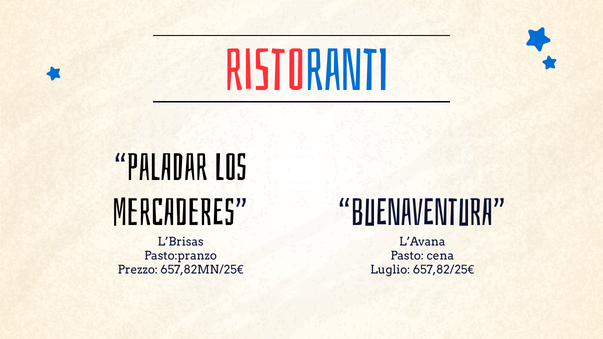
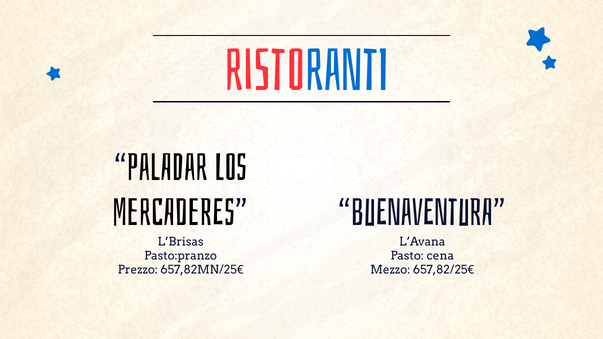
Luglio: Luglio -> Mezzo (390, 270)
